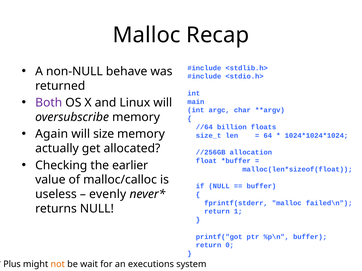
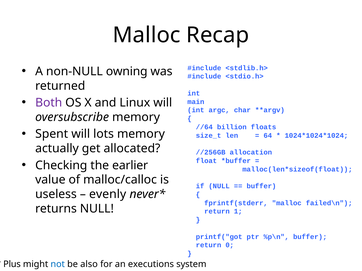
behave: behave -> owning (127, 71)
Again: Again -> Spent (52, 134)
size: size -> lots (104, 134)
not colour: orange -> blue (58, 265)
wait: wait -> also (89, 265)
